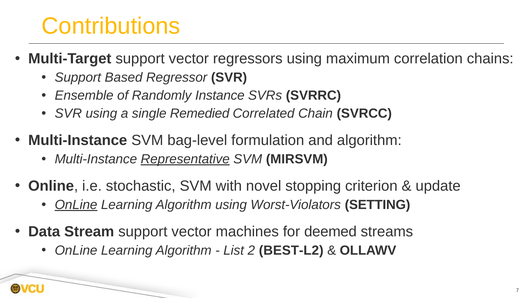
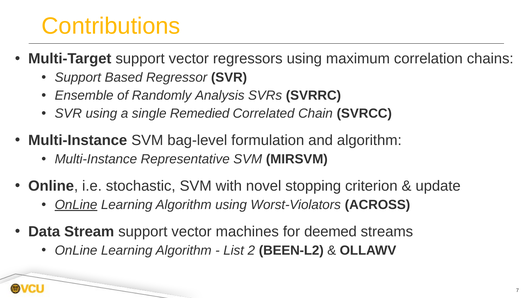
Instance: Instance -> Analysis (220, 96)
Representative underline: present -> none (185, 159)
SETTING: SETTING -> ACROSS (377, 205)
BEST-L2: BEST-L2 -> BEEN-L2 (291, 251)
